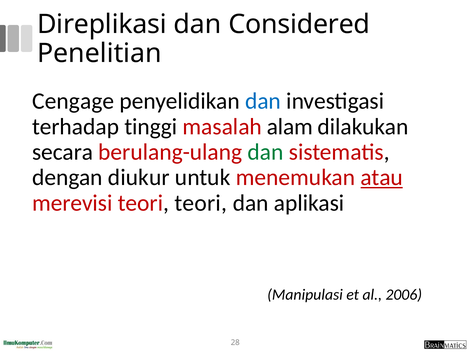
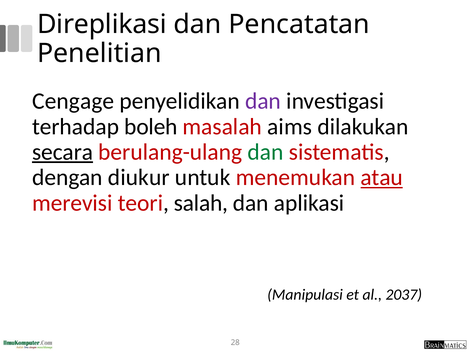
Considered: Considered -> Pencatatan (299, 24)
dan colour: blue -> purple (263, 101)
tinggi: tinggi -> boleh (151, 126)
alam: alam -> aims (290, 126)
secara underline: none -> present (63, 152)
teori teori: teori -> salah (201, 203)
2006: 2006 -> 2037 (404, 294)
